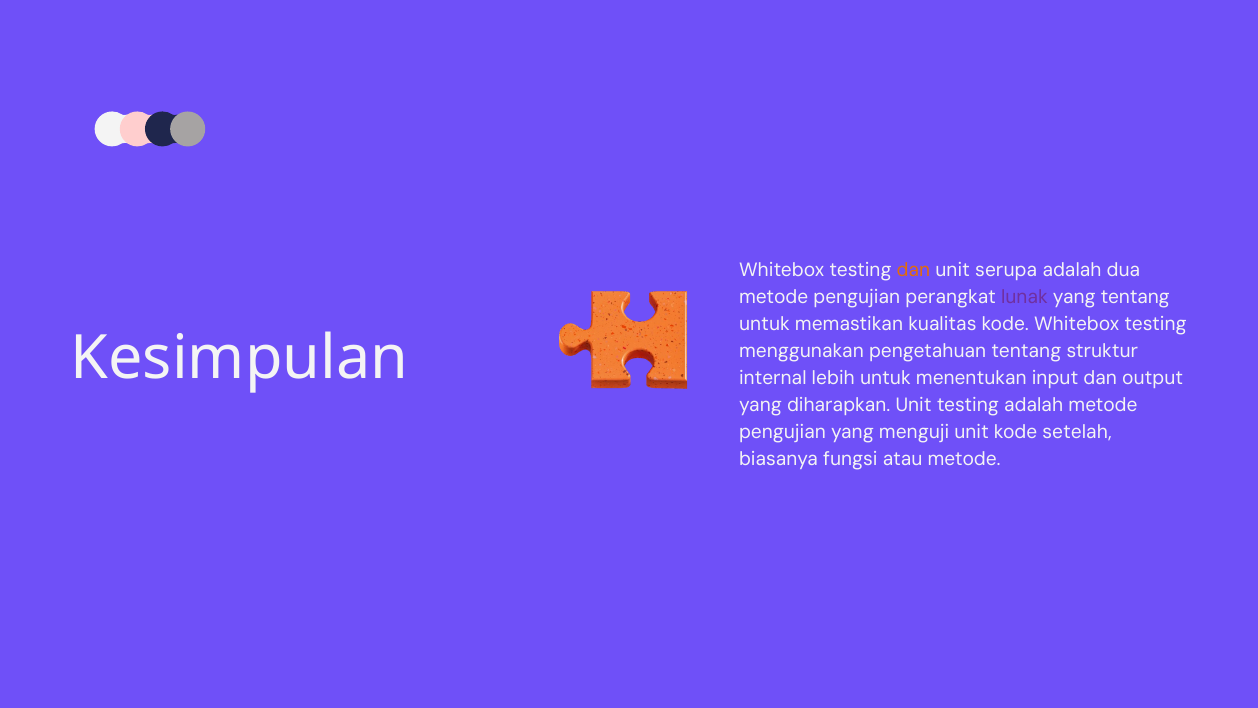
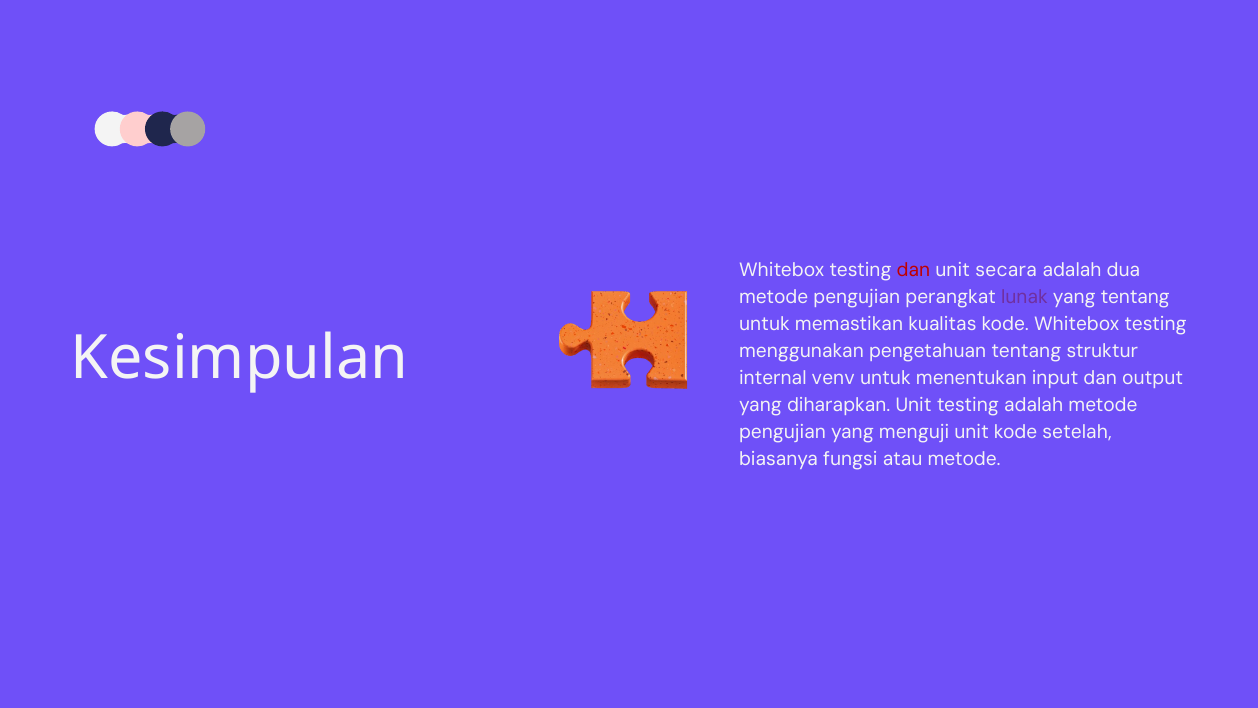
dan colour: orange -> red (914, 270)
serupa: serupa -> secara (1006, 270)
lebih: lebih -> venv (833, 378)
